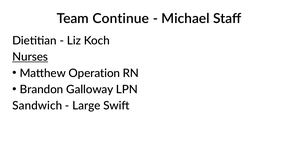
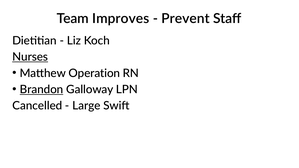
Continue: Continue -> Improves (121, 19)
Michael: Michael -> Prevent (185, 19)
Brandon underline: none -> present (42, 90)
Sandwich: Sandwich -> Cancelled (37, 106)
